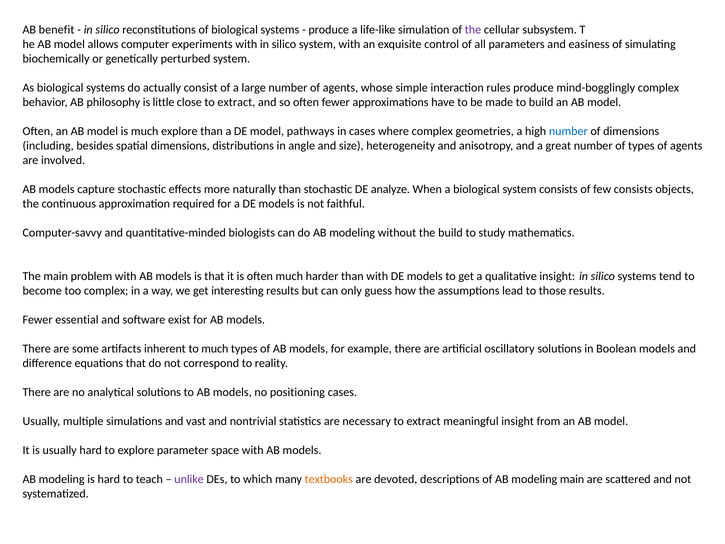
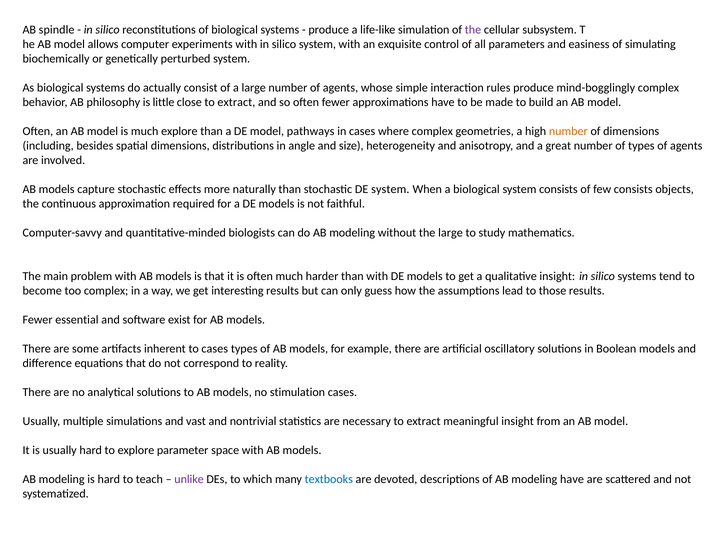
benefit: benefit -> spindle (57, 30)
number colour: blue -> orange (568, 131)
DE analyze: analyze -> system (390, 189)
the build: build -> large (450, 233)
to much: much -> cases (215, 349)
positioning: positioning -> stimulation (297, 392)
textbooks colour: orange -> blue (329, 479)
modeling main: main -> have (572, 479)
